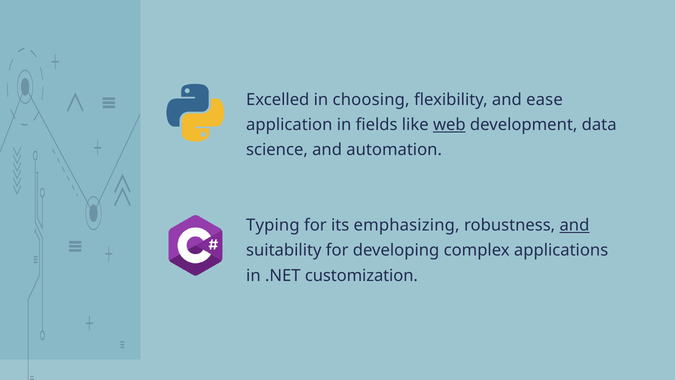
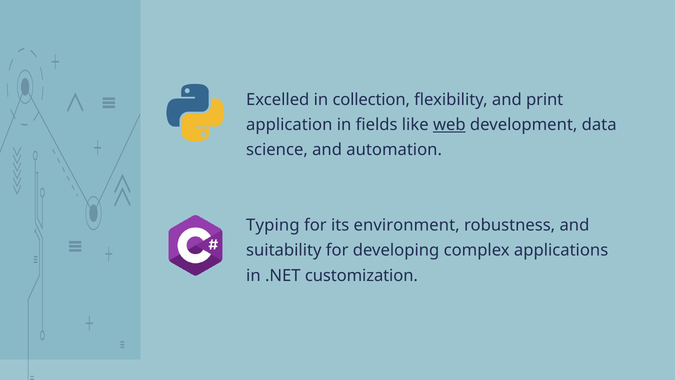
choosing: choosing -> collection (371, 100)
ease: ease -> print (545, 100)
emphasizing: emphasizing -> environment (407, 225)
and underline: present -> none (574, 225)
